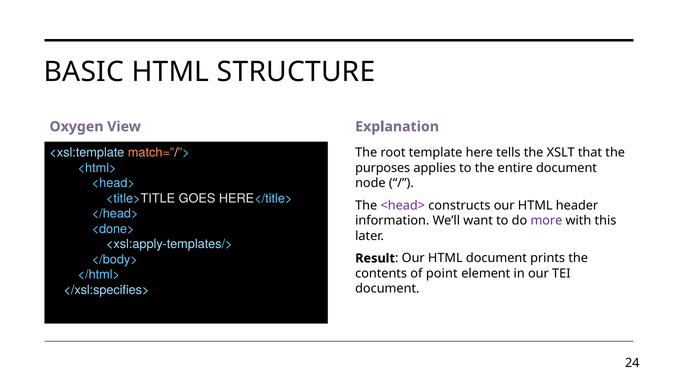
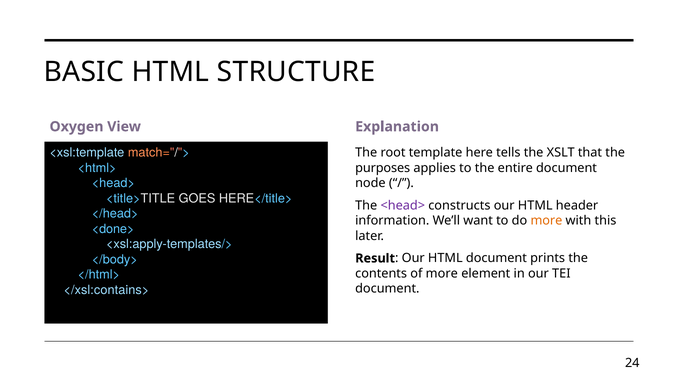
more colour: purple -> orange (546, 221)
of point: point -> more (442, 274)
</xsl:specifies>: </xsl:specifies> -> </xsl:contains> (106, 290)
